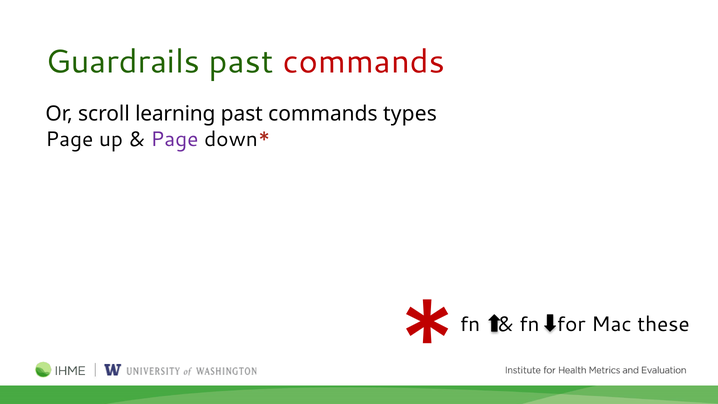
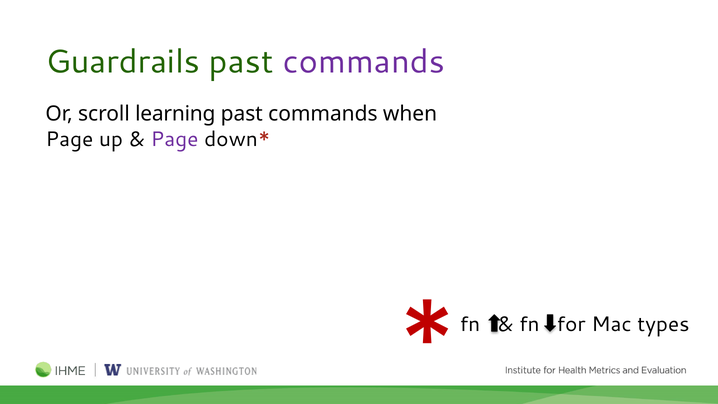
commands colour: red -> purple (364, 62)
types: types -> when (410, 114)
these: these -> types (663, 324)
